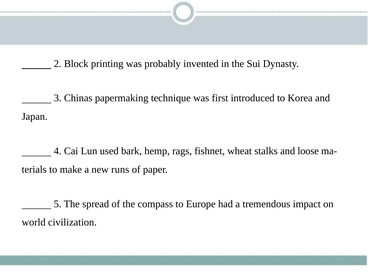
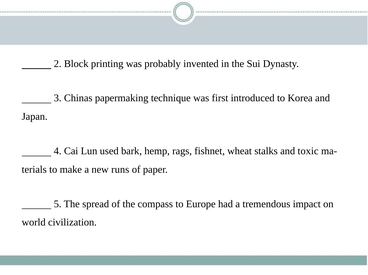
loose: loose -> toxic (308, 151)
